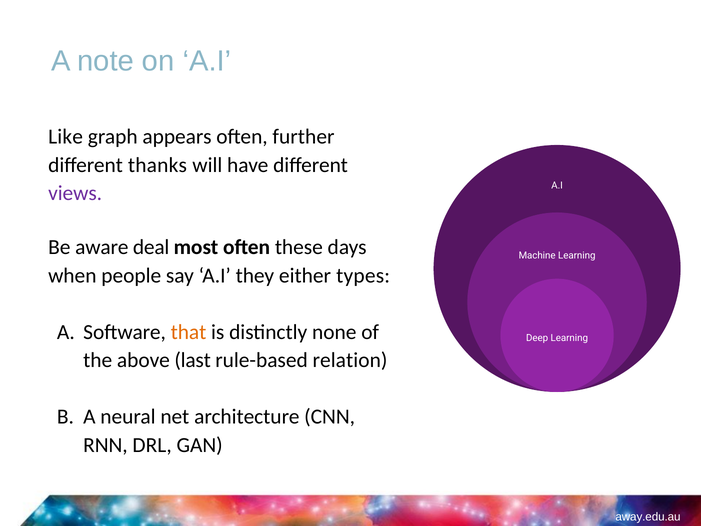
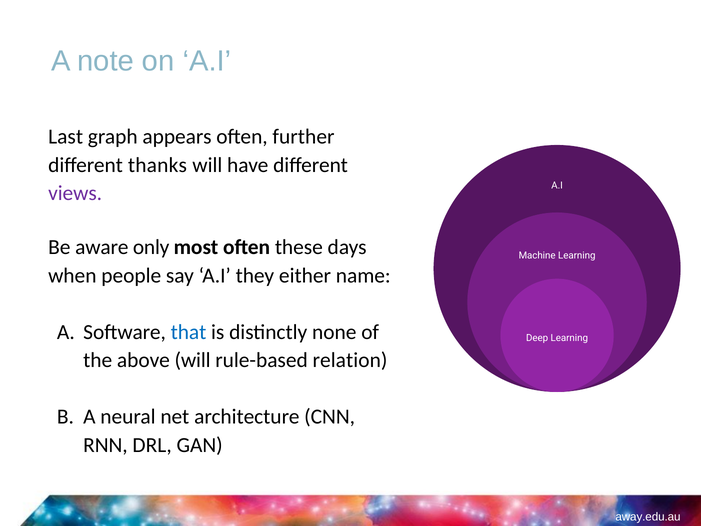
Like: Like -> Last (66, 137)
deal: deal -> only (151, 247)
types: types -> name (363, 275)
that colour: orange -> blue (188, 332)
above last: last -> will (193, 360)
